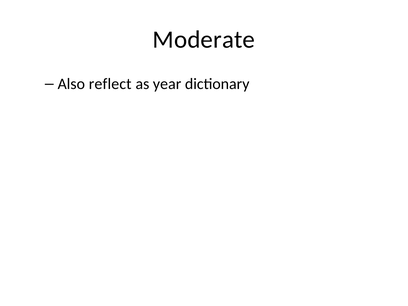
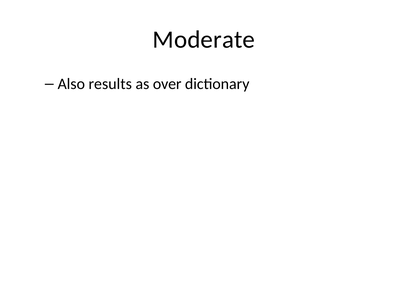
reflect: reflect -> results (110, 84)
year: year -> over (167, 84)
